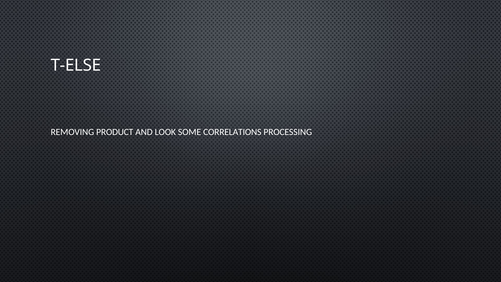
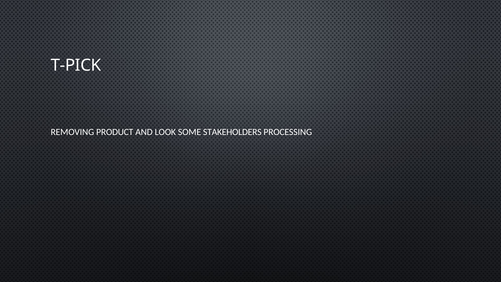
T-ELSE: T-ELSE -> T-PICK (76, 65)
CORRELATIONS: CORRELATIONS -> STAKEHOLDERS (232, 132)
